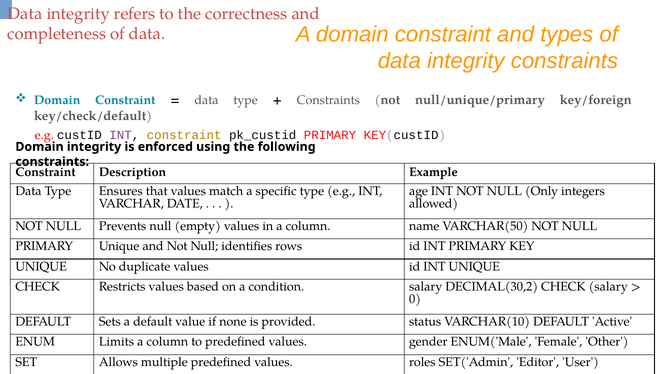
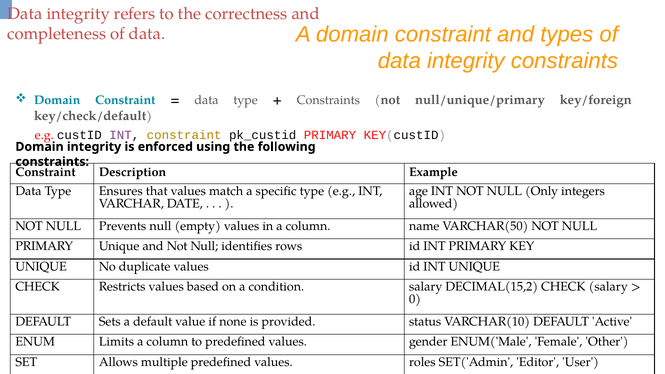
DECIMAL(30,2: DECIMAL(30,2 -> DECIMAL(15,2 (492, 287)
